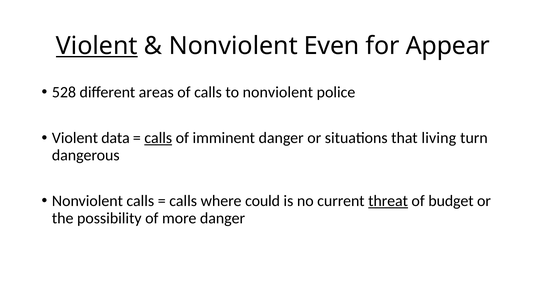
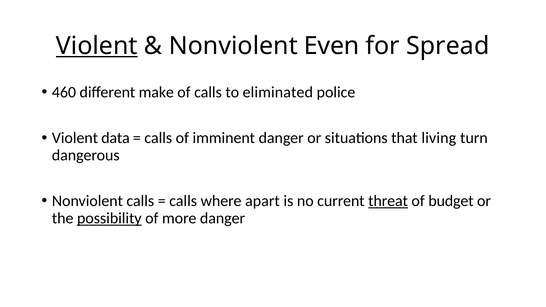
Appear: Appear -> Spread (448, 46)
528: 528 -> 460 (64, 92)
areas: areas -> make (156, 92)
to nonviolent: nonviolent -> eliminated (278, 92)
calls underline: present -> none (158, 138)
could: could -> apart (262, 201)
possibility underline: none -> present (109, 218)
